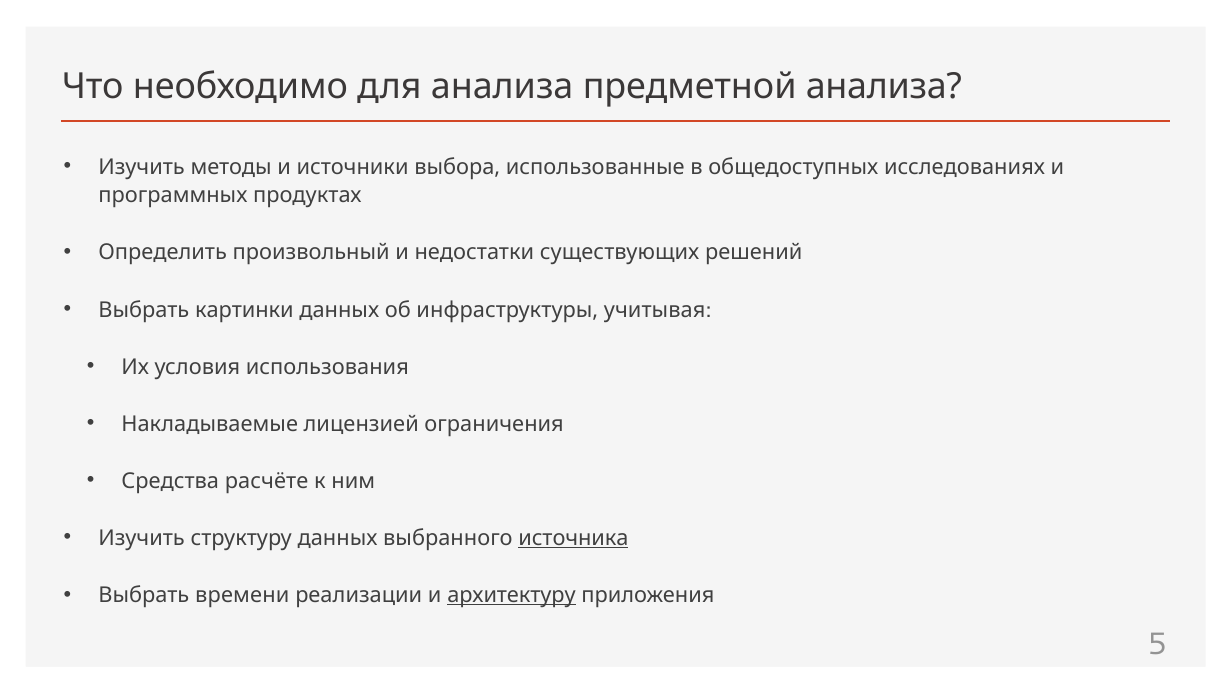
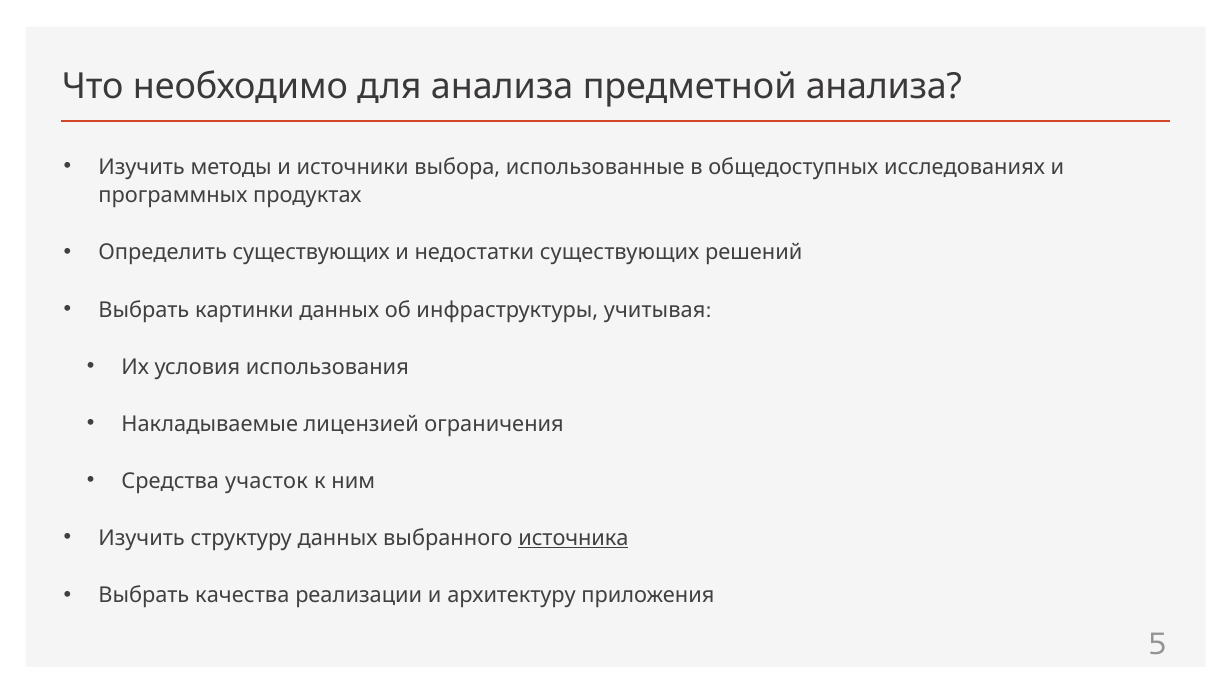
Определить произвольный: произвольный -> существующих (311, 253)
расчёте: расчёте -> участок (266, 481)
времени: времени -> качества (242, 595)
архитектуру underline: present -> none (511, 595)
